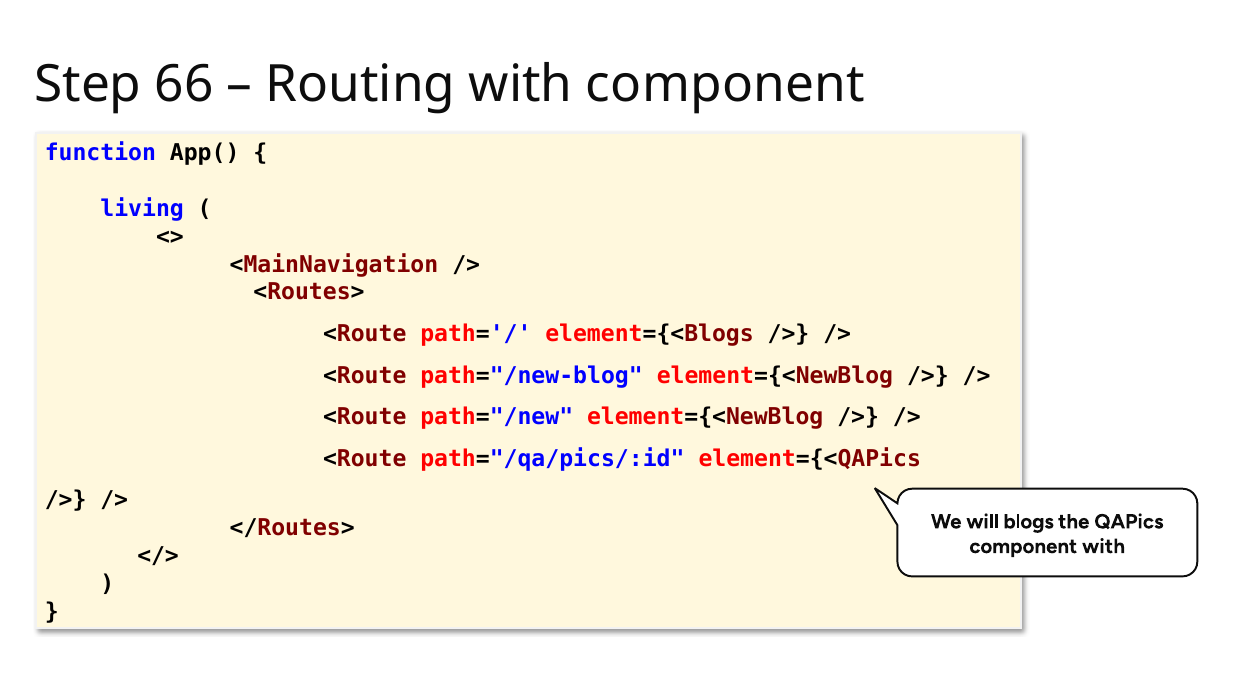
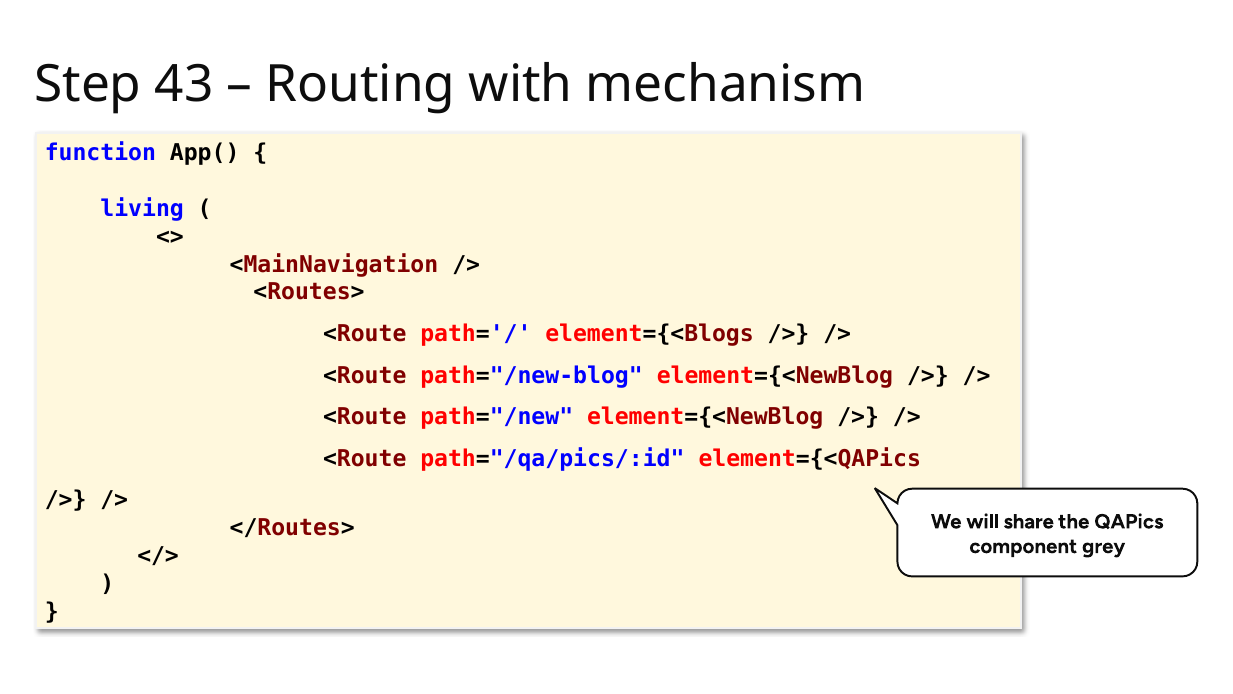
66: 66 -> 43 (184, 84)
with component: component -> mechanism (726, 84)
blogs: blogs -> share (1029, 521)
component with: with -> grey (1104, 546)
